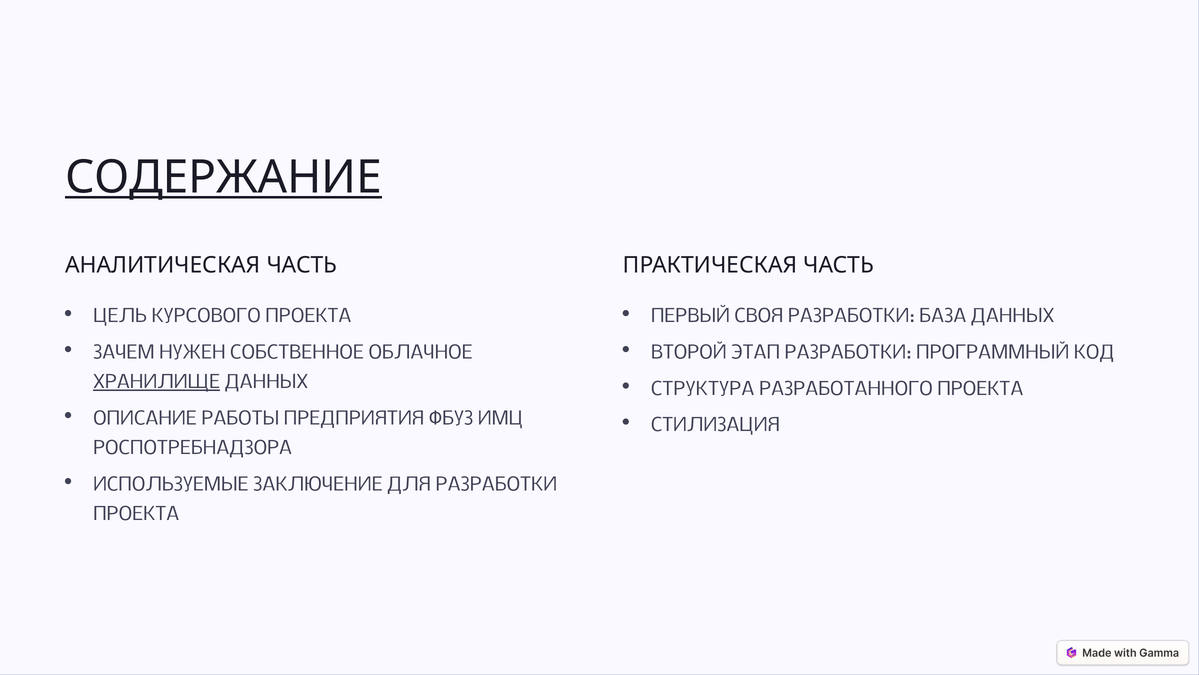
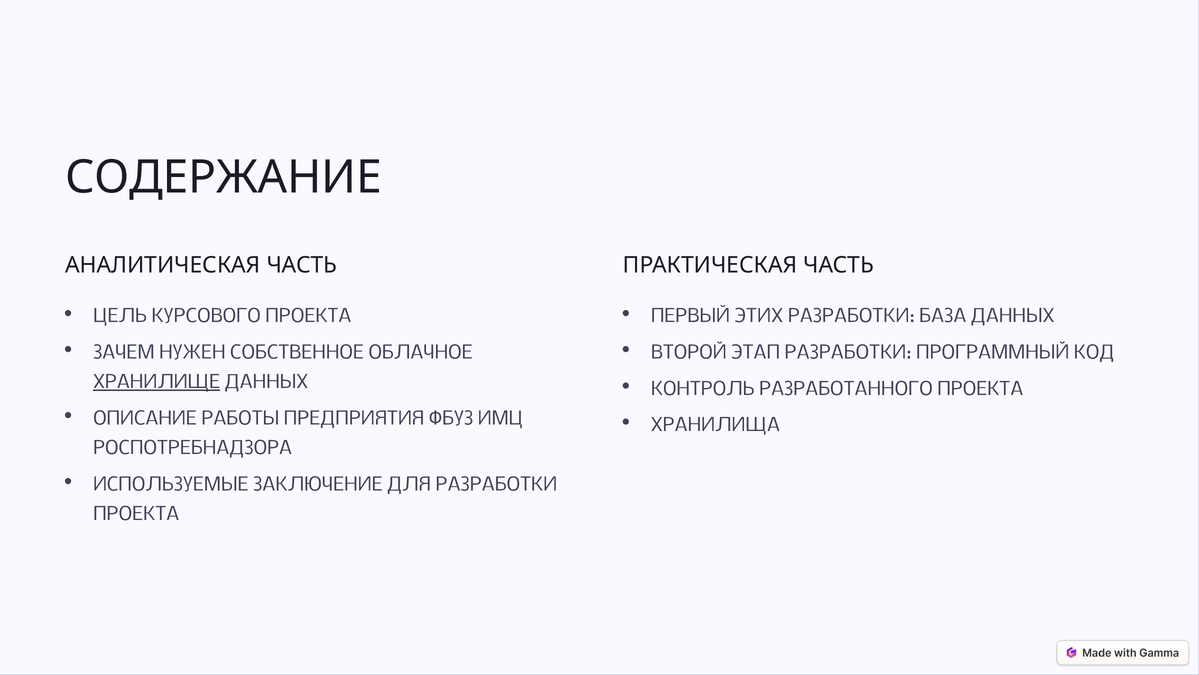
СОДЕРЖАНИЕ underline: present -> none (224, 177)
СВОЯ: СВОЯ -> ЭТИХ (759, 316)
СТРУКТУРА: СТРУКТУРА -> КОНТРОЛЬ (703, 389)
СТИЛИЗАЦИЯ: СТИЛИЗАЦИЯ -> ХРАНИЛИЩА (715, 425)
